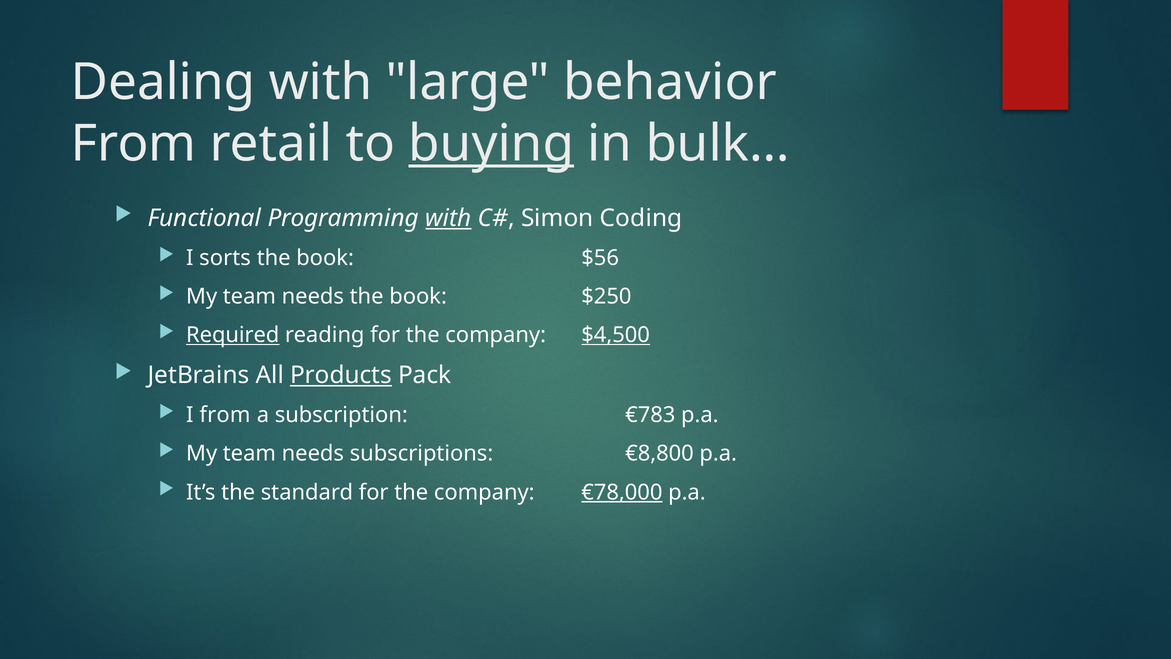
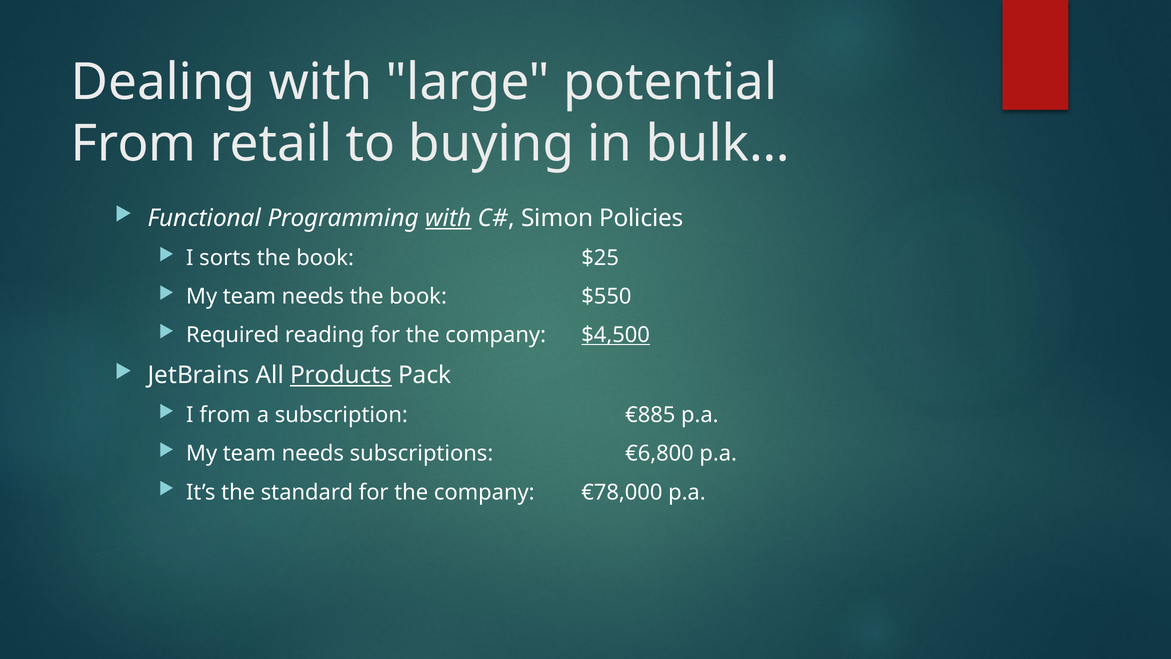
behavior: behavior -> potential (670, 82)
buying underline: present -> none (491, 144)
Coding: Coding -> Policies (641, 218)
$56: $56 -> $25 (600, 258)
$250: $250 -> $550 (606, 296)
Required underline: present -> none (233, 335)
€783: €783 -> €885 (650, 415)
€8,800: €8,800 -> €6,800 (660, 453)
€78,000 underline: present -> none (622, 492)
